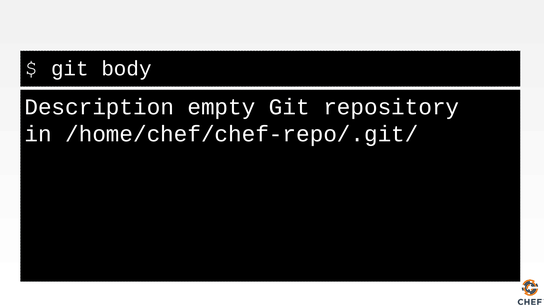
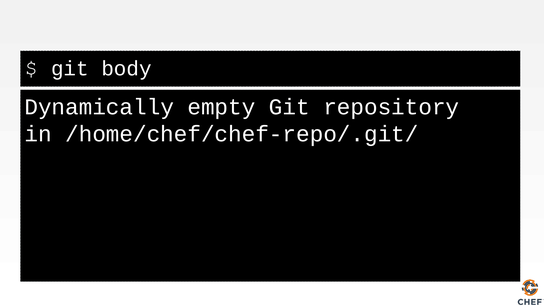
Description: Description -> Dynamically (99, 107)
